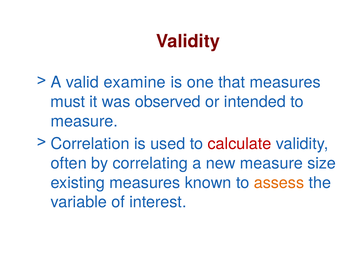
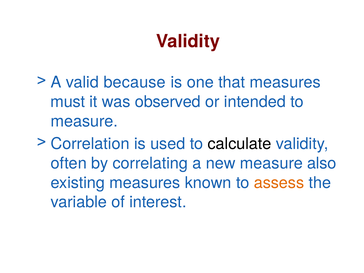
examine: examine -> because (135, 82)
calculate colour: red -> black (239, 144)
size: size -> also (322, 163)
